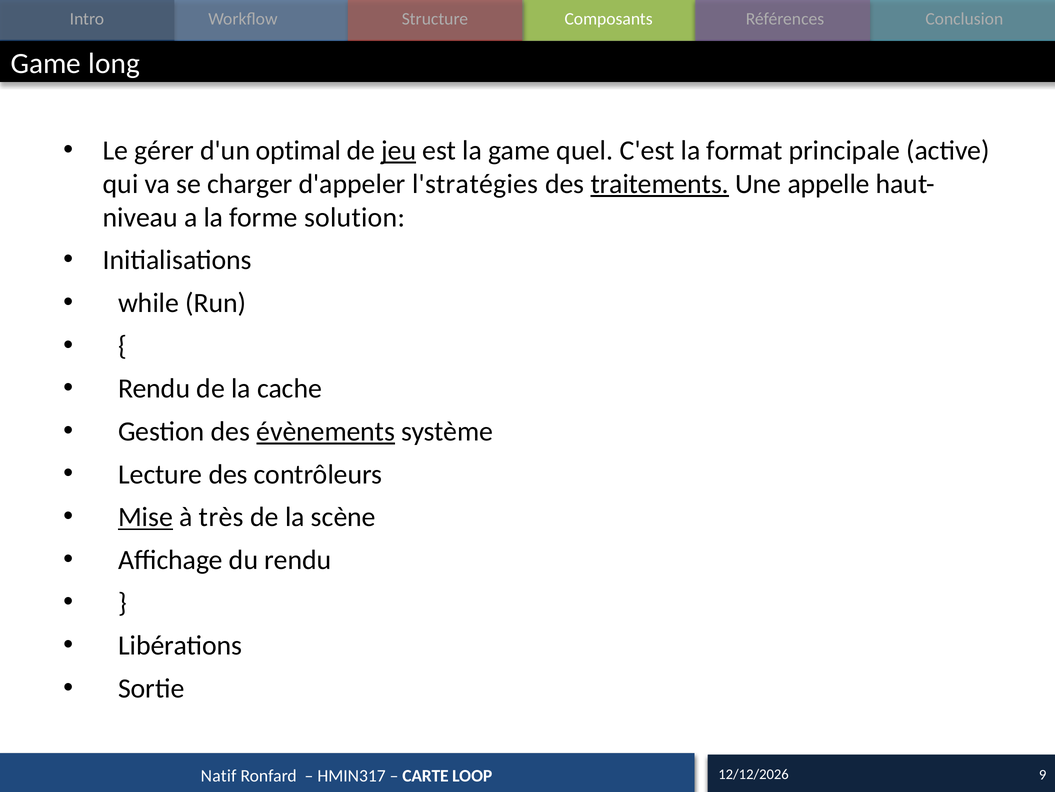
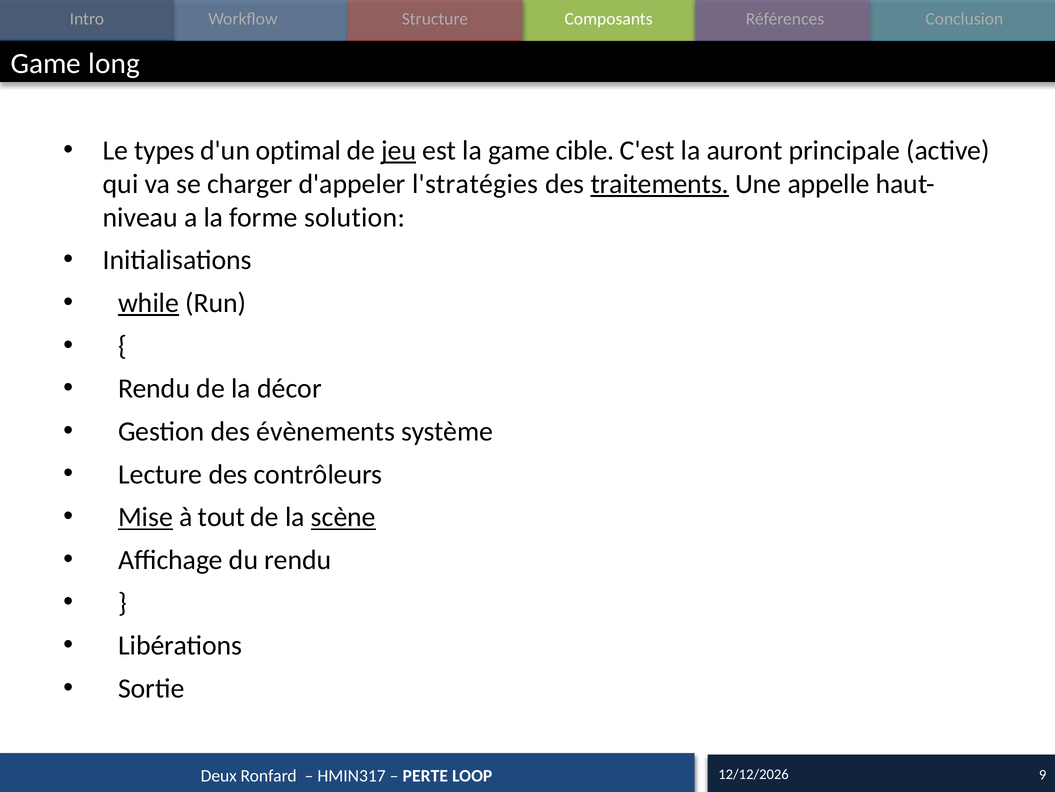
gérer: gérer -> types (164, 150)
quel: quel -> cible (585, 150)
format: format -> auront (744, 150)
while underline: none -> present (149, 303)
cache: cache -> décor (289, 388)
évènements underline: present -> none (326, 431)
très: très -> tout (222, 517)
scène underline: none -> present (343, 517)
Natif: Natif -> Deux (219, 775)
CARTE: CARTE -> PERTE (425, 775)
